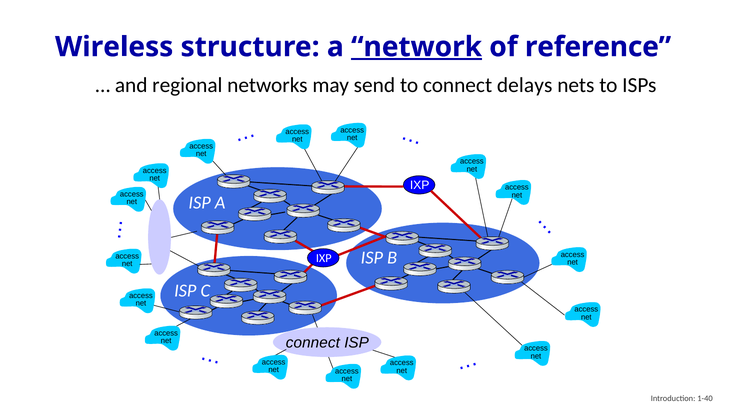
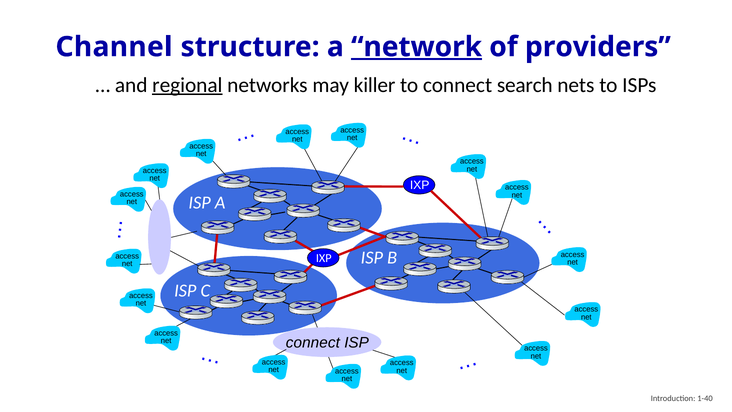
Wireless: Wireless -> Channel (114, 47)
reference: reference -> providers (598, 47)
regional underline: none -> present (187, 85)
send: send -> killer (375, 85)
delays: delays -> search (525, 85)
